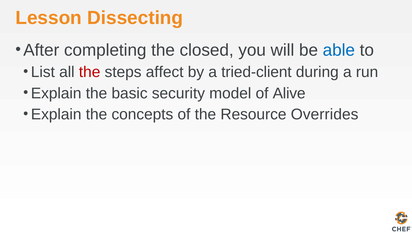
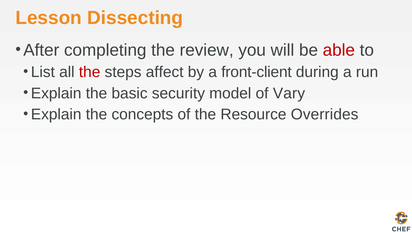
closed: closed -> review (207, 50)
able colour: blue -> red (339, 50)
tried-client: tried-client -> front-client (257, 72)
Alive: Alive -> Vary (289, 93)
